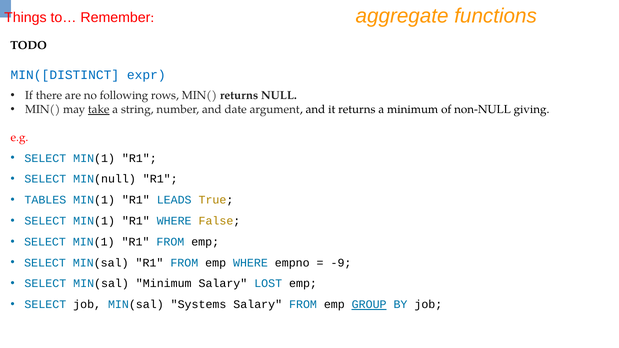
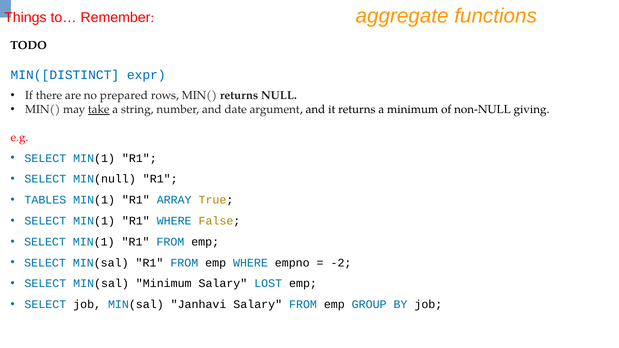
following: following -> prepared (124, 96)
LEADS: LEADS -> ARRAY (174, 200)
-9: -9 -> -2 (341, 263)
Systems: Systems -> Janhavi (199, 305)
GROUP underline: present -> none (369, 305)
